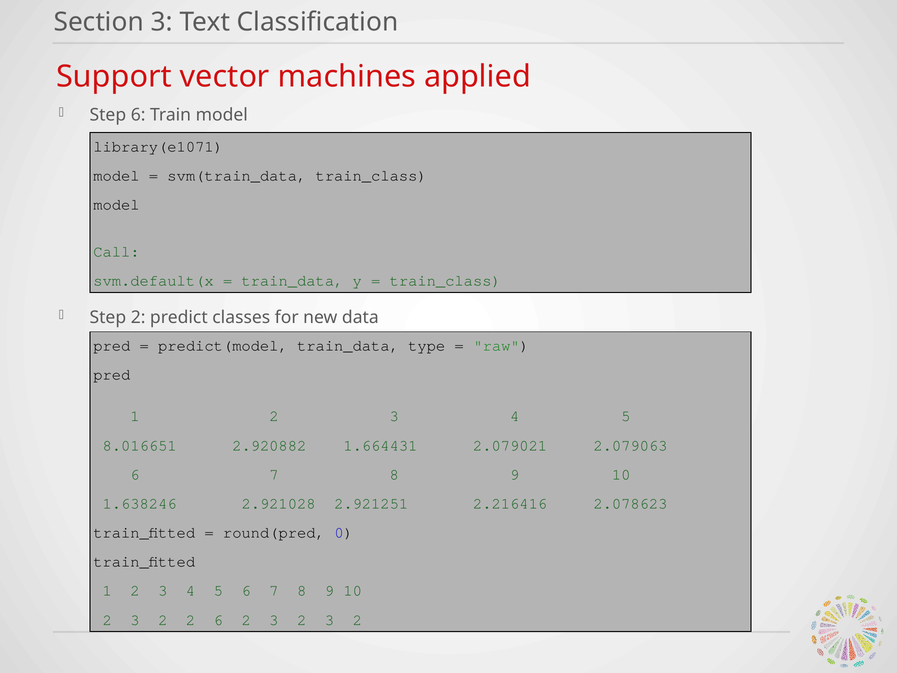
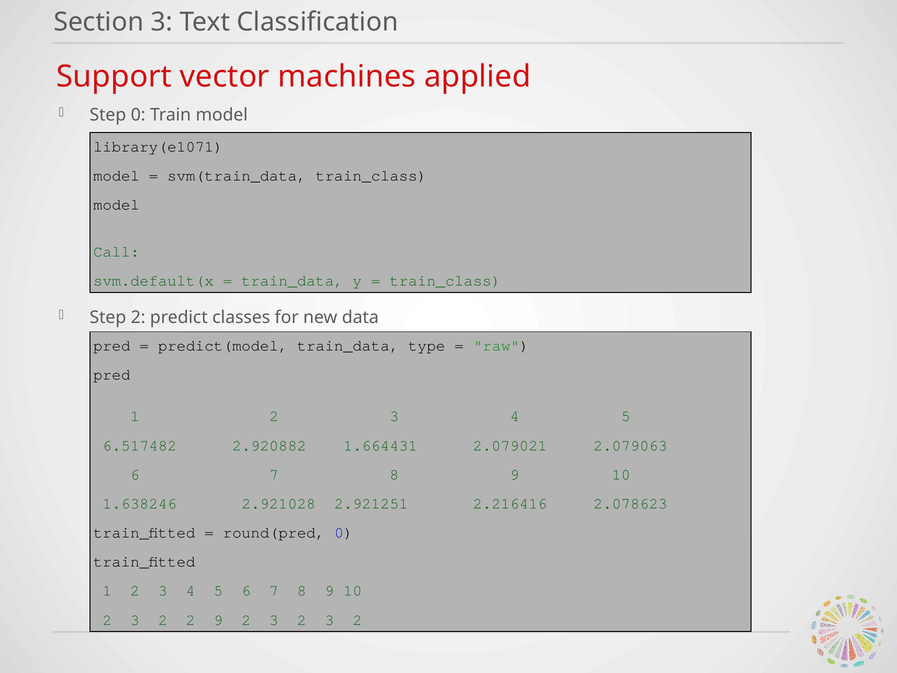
Step 6: 6 -> 0 (138, 115)
8.016651: 8.016651 -> 6.517482 (140, 445)
2 6: 6 -> 9 (218, 620)
